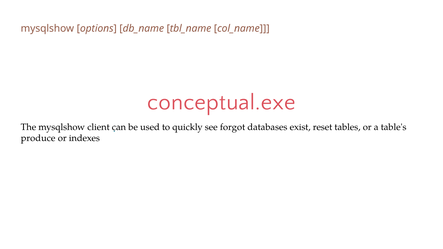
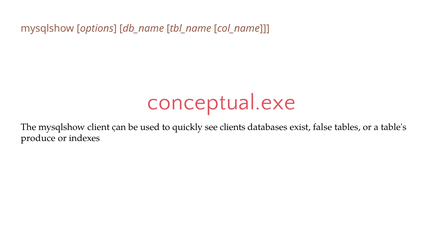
forgot: forgot -> clients (233, 127)
reset: reset -> false (322, 127)
